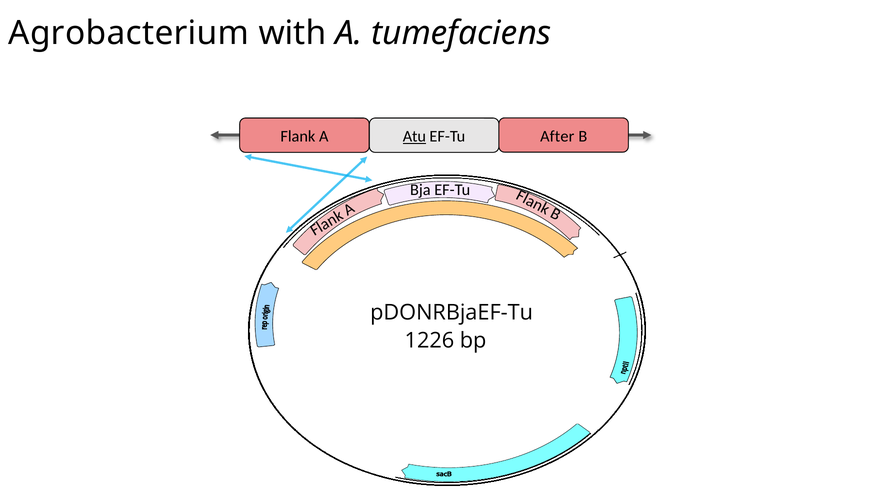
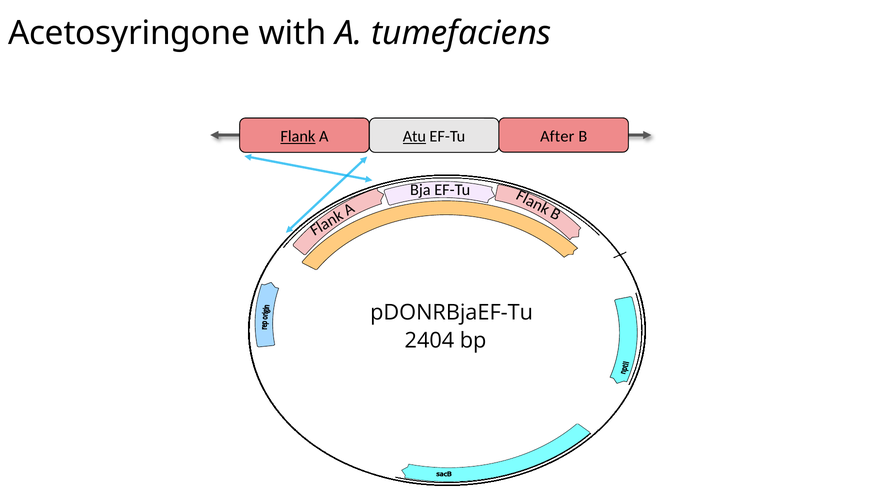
Agrobacterium: Agrobacterium -> Acetosyringone (129, 33)
Flank underline: none -> present (298, 136)
1226: 1226 -> 2404 (429, 340)
